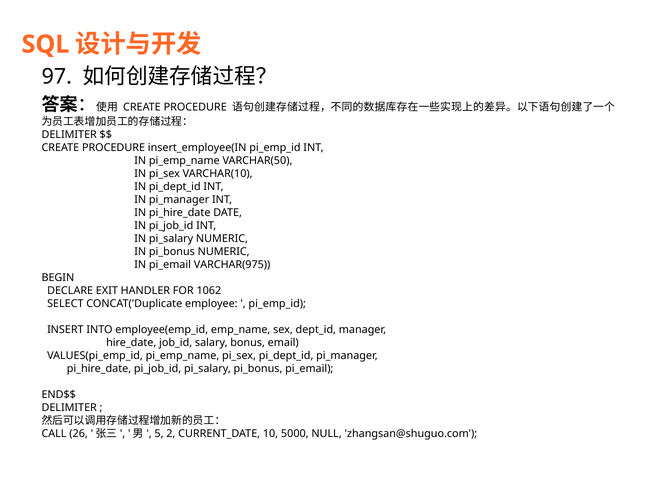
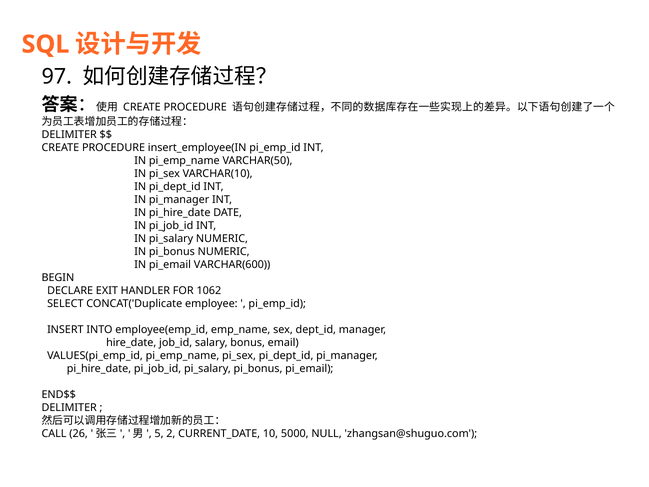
VARCHAR(975: VARCHAR(975 -> VARCHAR(600 (232, 265)
